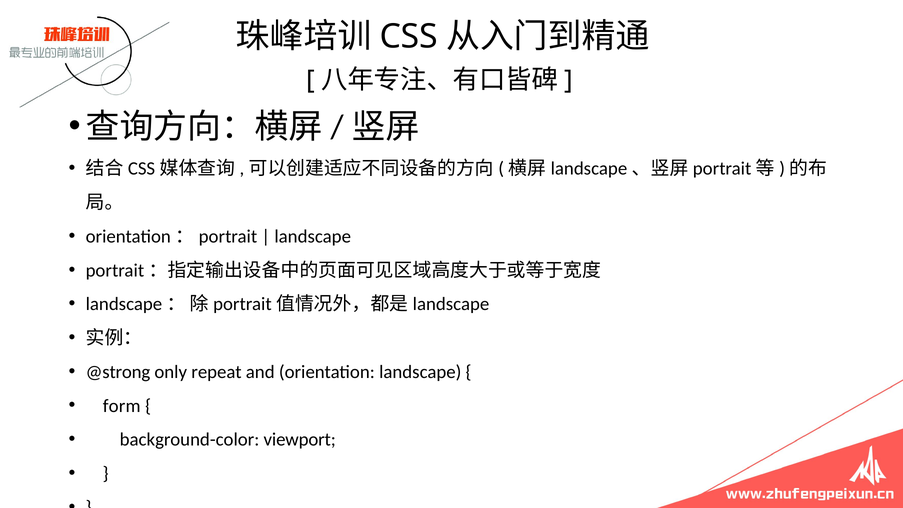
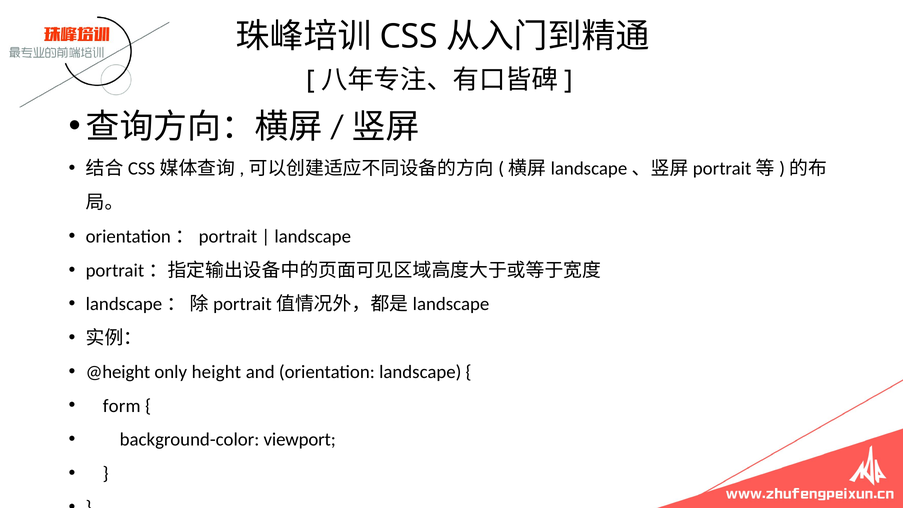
@strong: @strong -> @height (118, 372)
repeat: repeat -> height (216, 372)
